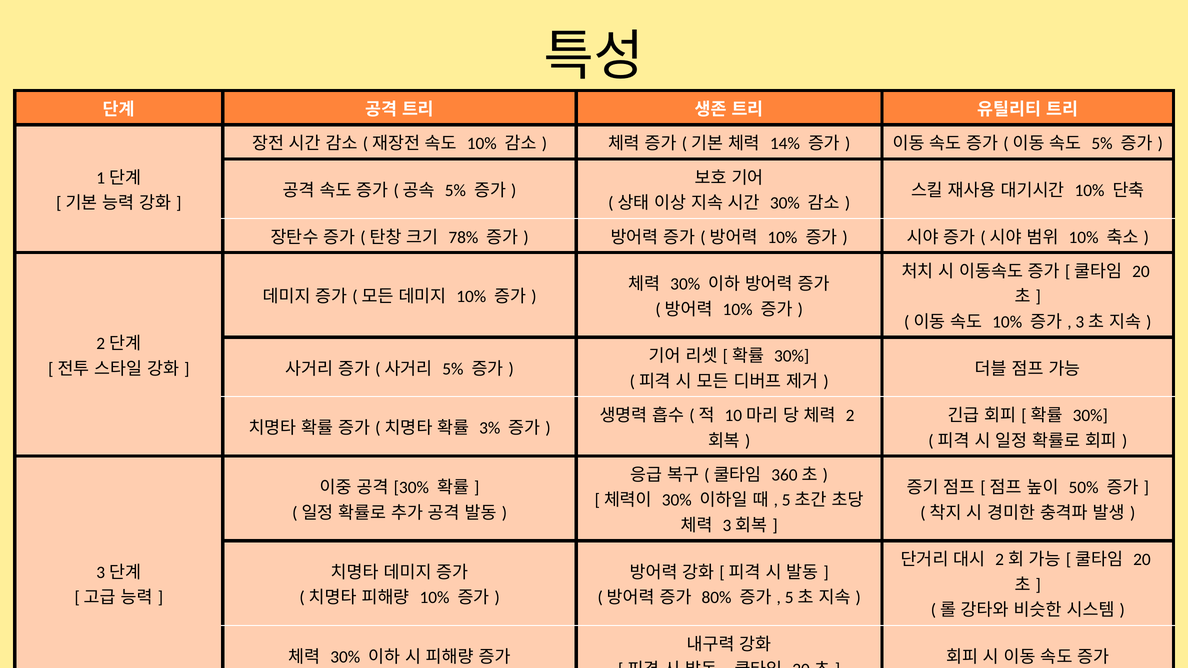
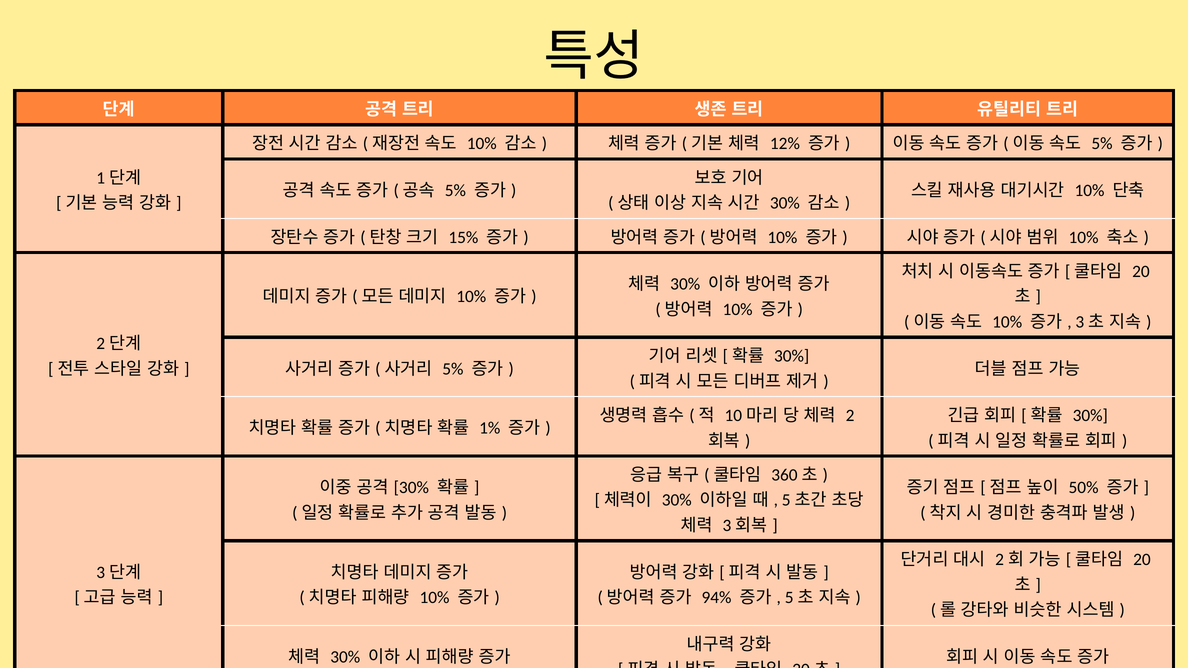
14%: 14% -> 12% (785, 144)
78%: 78% -> 15% (463, 237)
3%: 3% -> 1% (490, 428)
80%: 80% -> 94% (717, 598)
